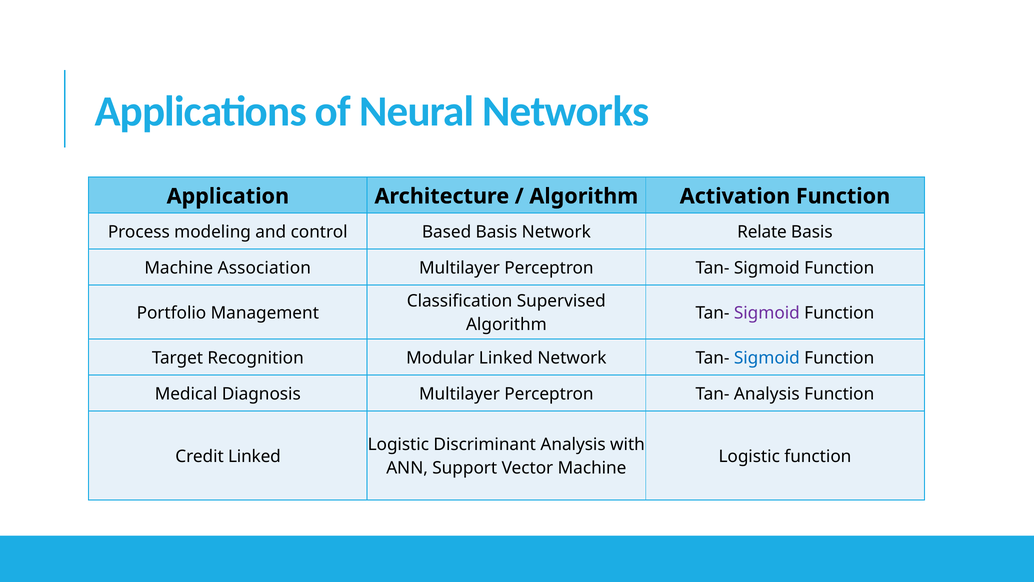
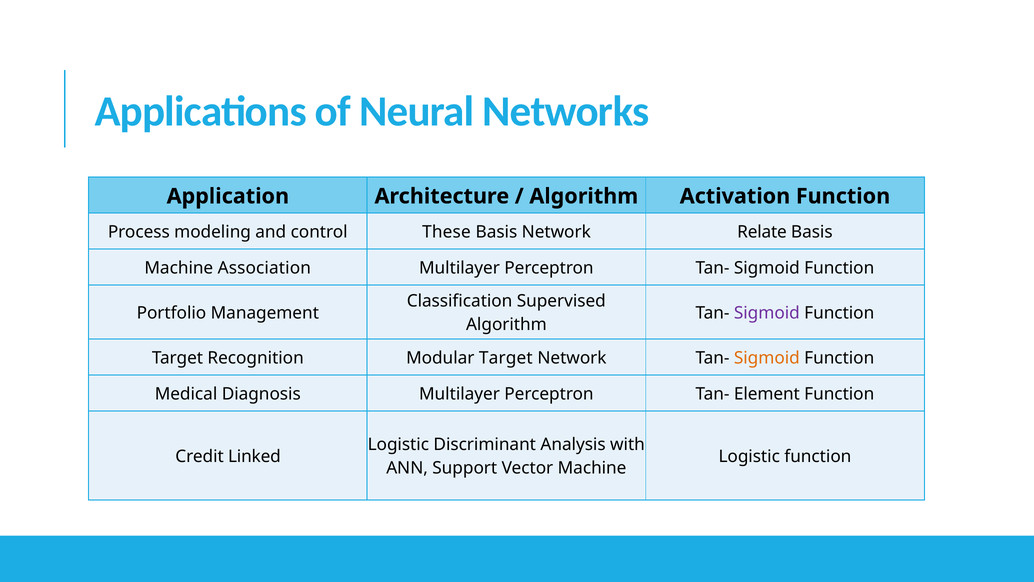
Based: Based -> These (446, 232)
Modular Linked: Linked -> Target (506, 358)
Sigmoid colour: blue -> orange (767, 358)
Tan- Analysis: Analysis -> Element (767, 394)
